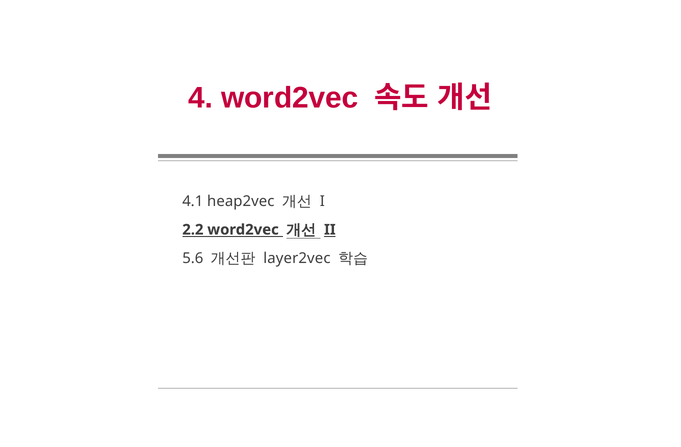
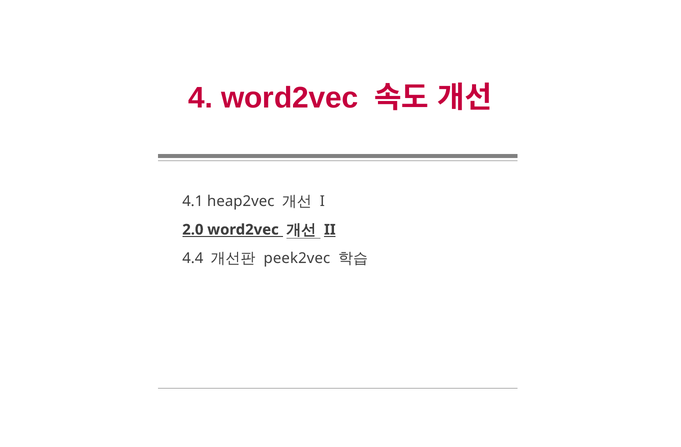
2.2: 2.2 -> 2.0 (193, 230)
5.6: 5.6 -> 4.4 (193, 258)
layer2vec: layer2vec -> peek2vec (297, 258)
